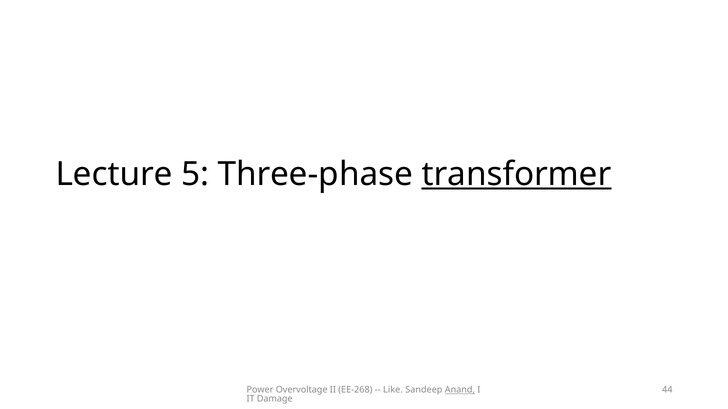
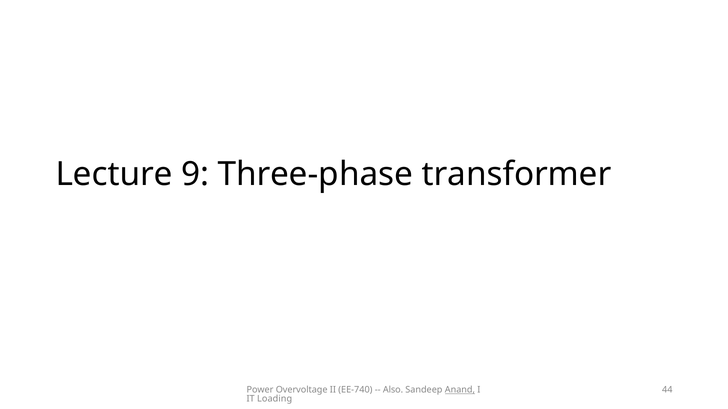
5: 5 -> 9 (195, 174)
transformer underline: present -> none (517, 174)
EE-268: EE-268 -> EE-740 (355, 390)
Like: Like -> Also (393, 390)
Damage: Damage -> Loading (275, 399)
